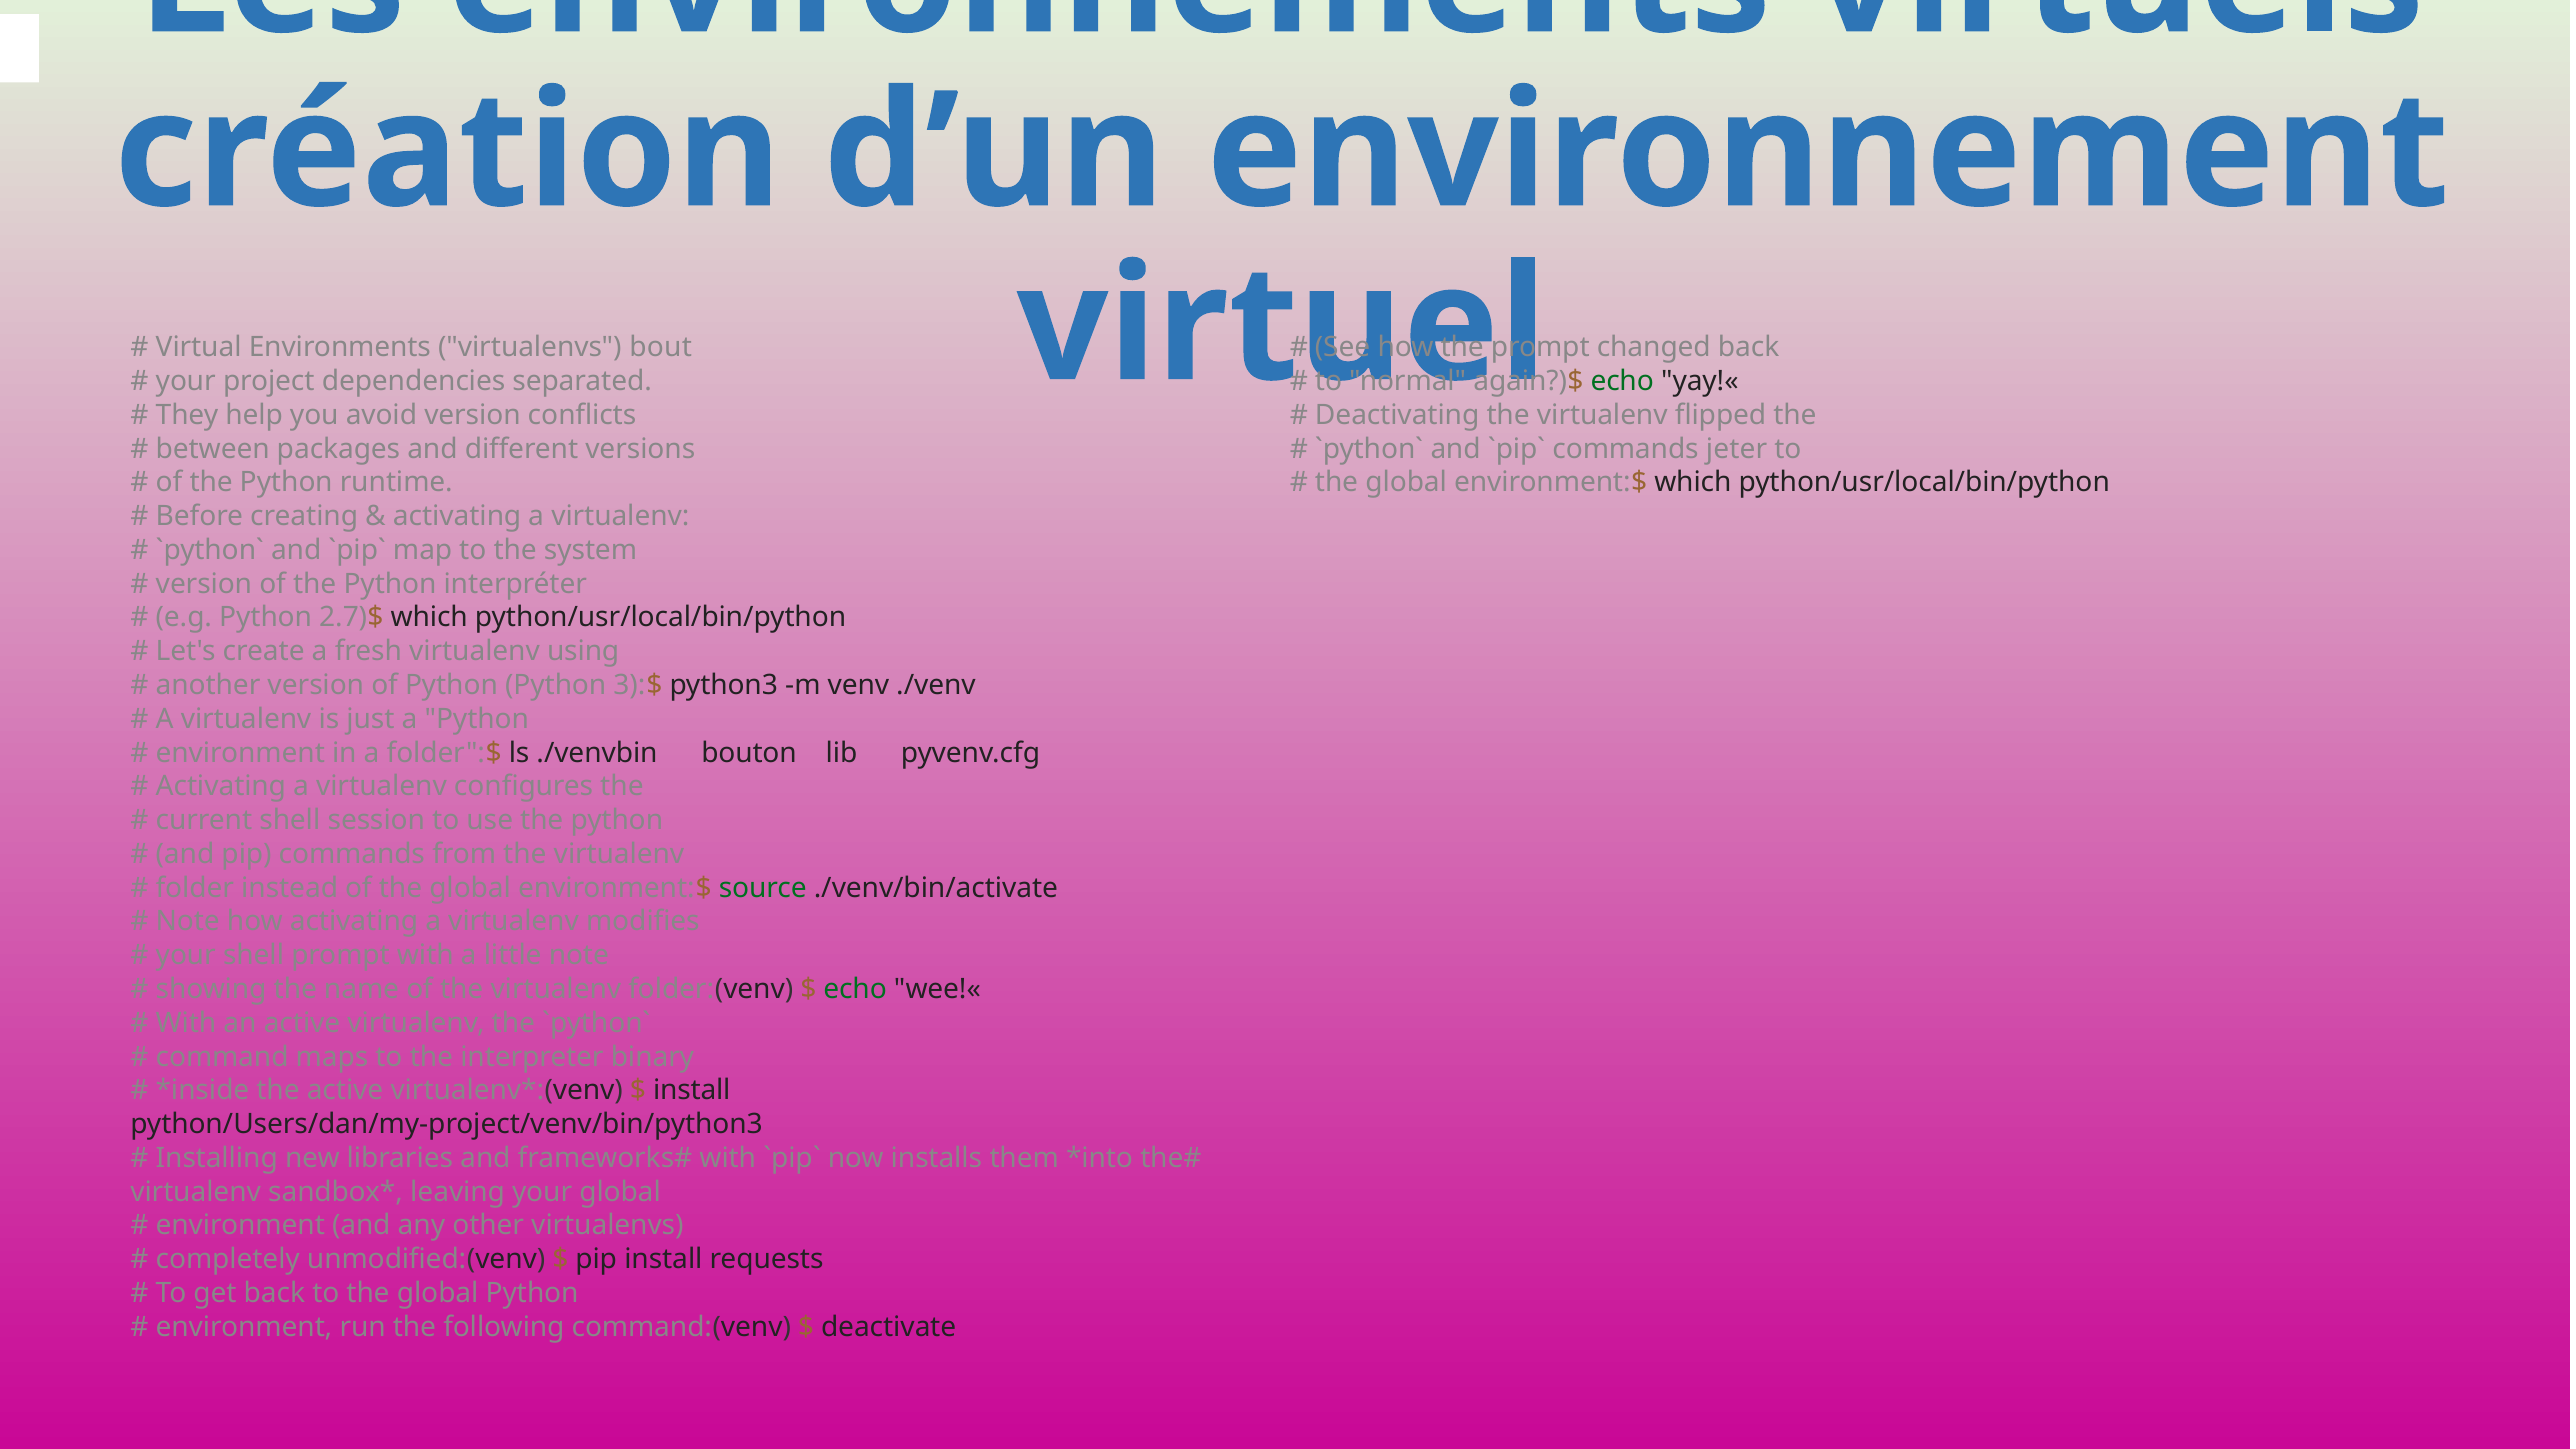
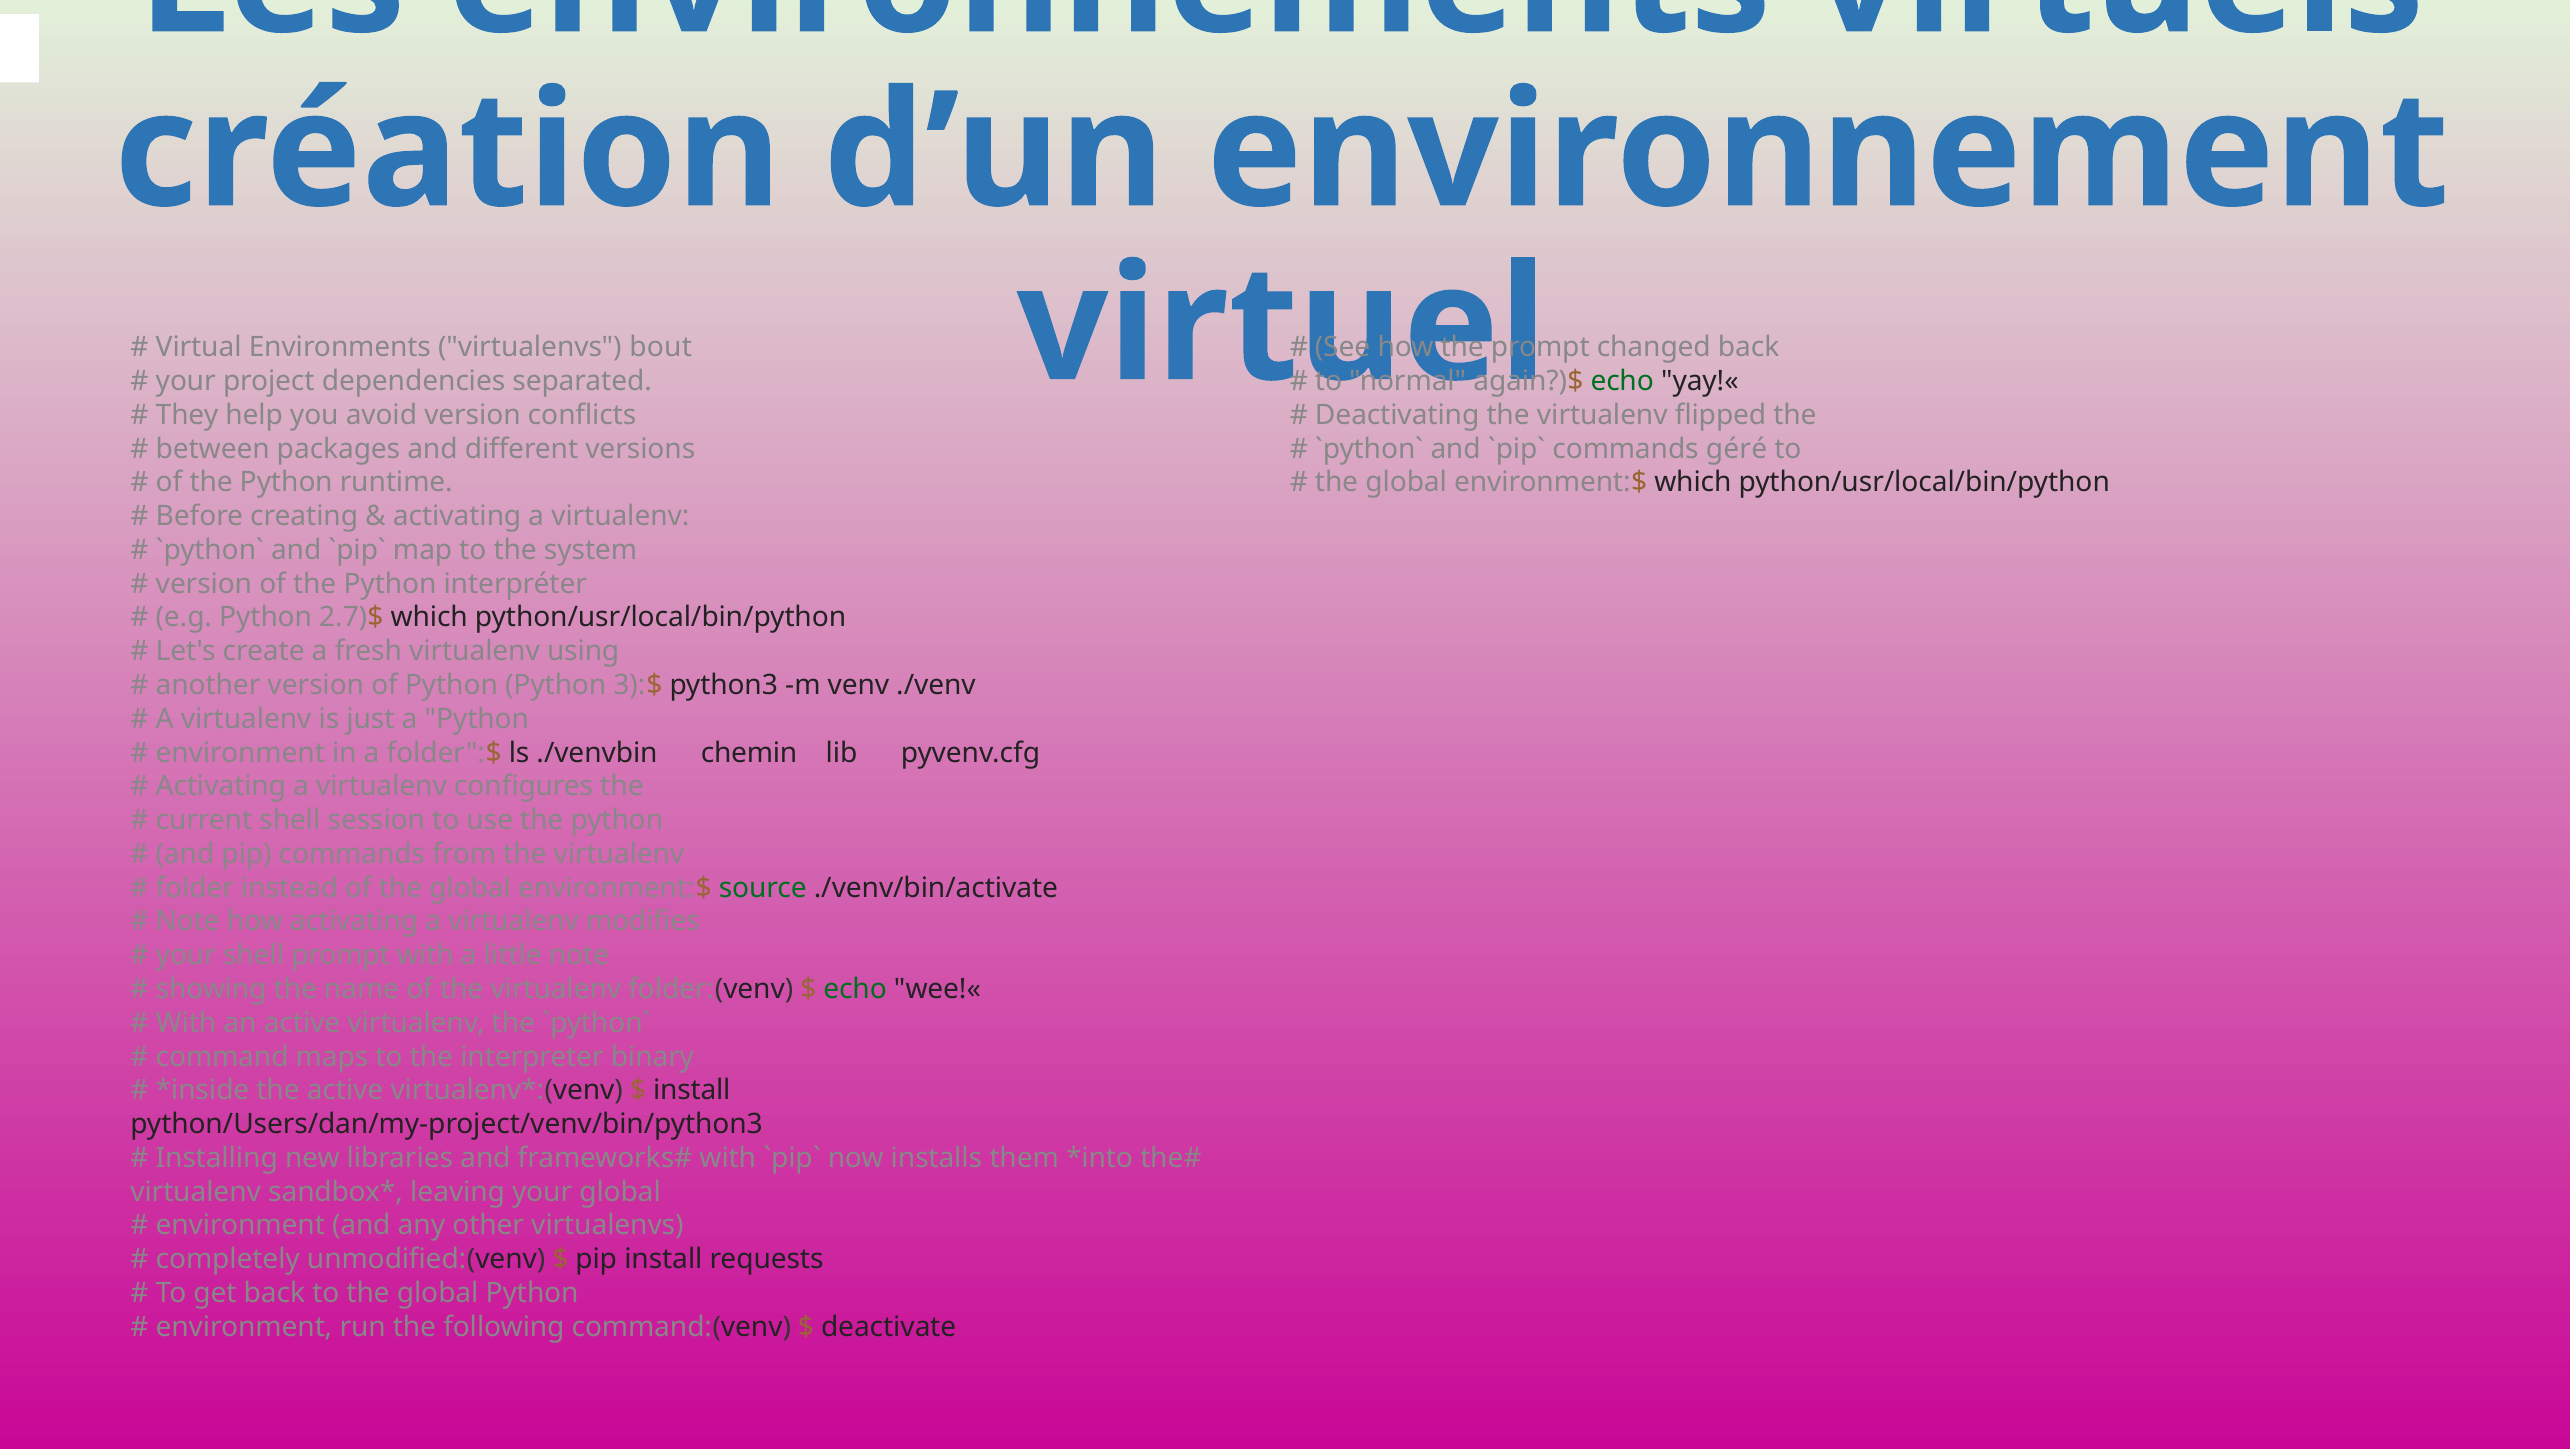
jeter: jeter -> géré (1737, 449)
bouton: bouton -> chemin (749, 753)
